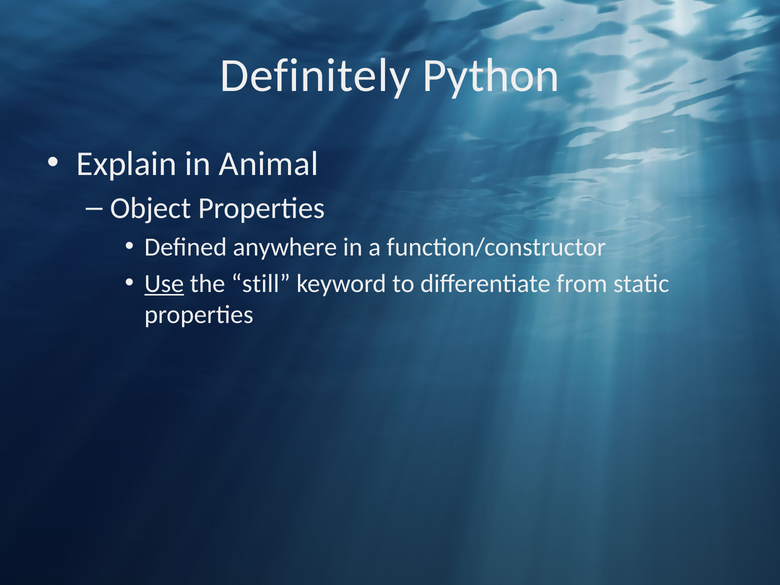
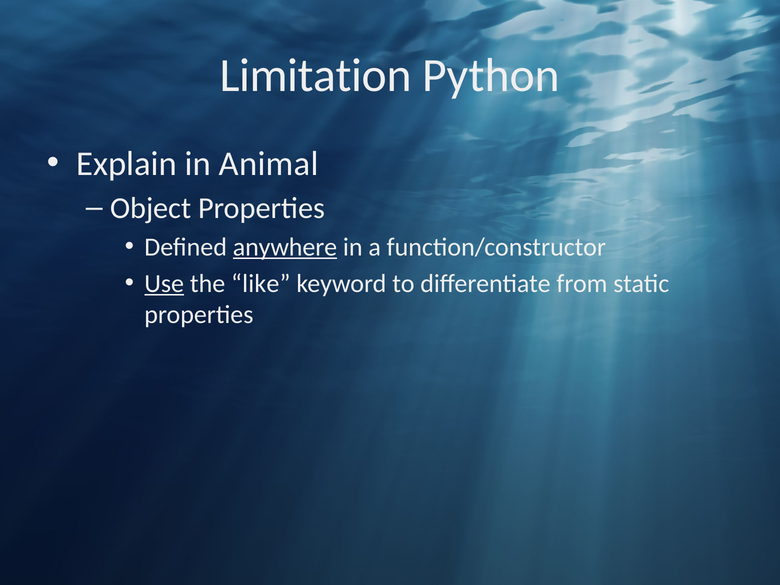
Definitely: Definitely -> Limitation (316, 76)
anywhere underline: none -> present (285, 247)
still: still -> like (261, 283)
